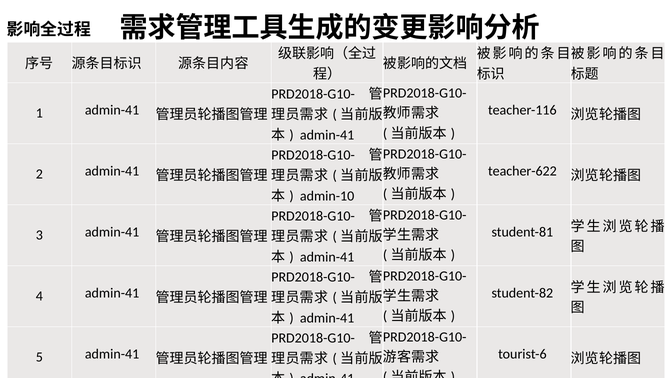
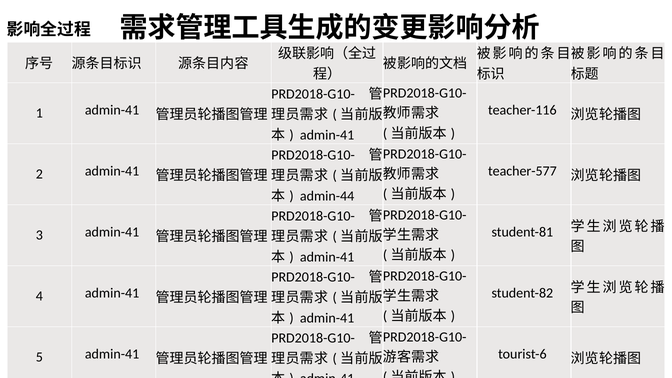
teacher-622: teacher-622 -> teacher-577 (522, 171)
admin-10: admin-10 -> admin-44 (327, 196)
